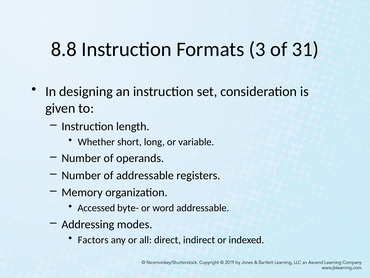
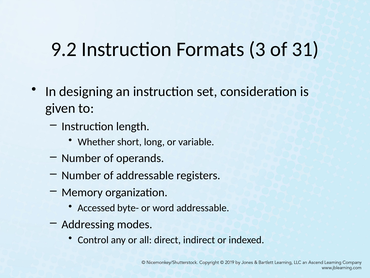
8.8: 8.8 -> 9.2 (64, 49)
Factors: Factors -> Control (93, 240)
